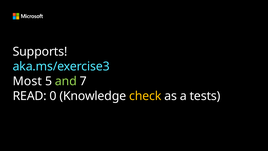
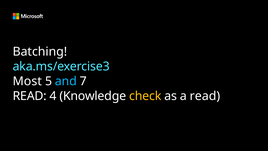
Supports: Supports -> Batching (40, 52)
and colour: light green -> light blue (66, 81)
0: 0 -> 4 (53, 96)
a tests: tests -> read (205, 96)
